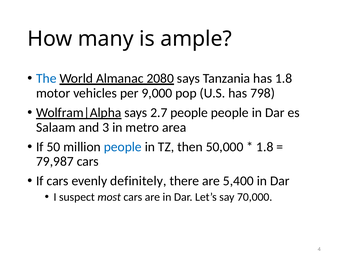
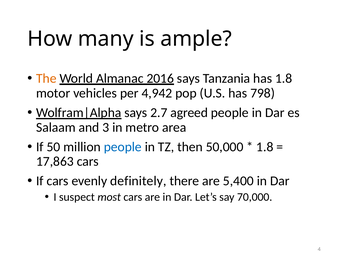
The colour: blue -> orange (46, 78)
2080: 2080 -> 2016 (160, 78)
9,000: 9,000 -> 4,942 (157, 93)
2.7 people: people -> agreed (189, 113)
79,987: 79,987 -> 17,863 (55, 161)
